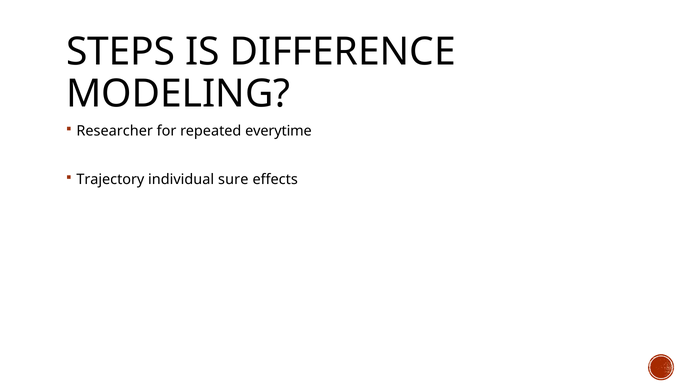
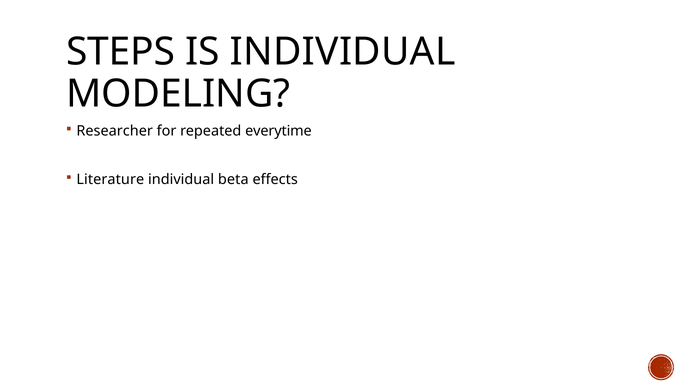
IS DIFFERENCE: DIFFERENCE -> INDIVIDUAL (343, 52)
Trajectory: Trajectory -> Literature (110, 179)
sure: sure -> beta (233, 179)
